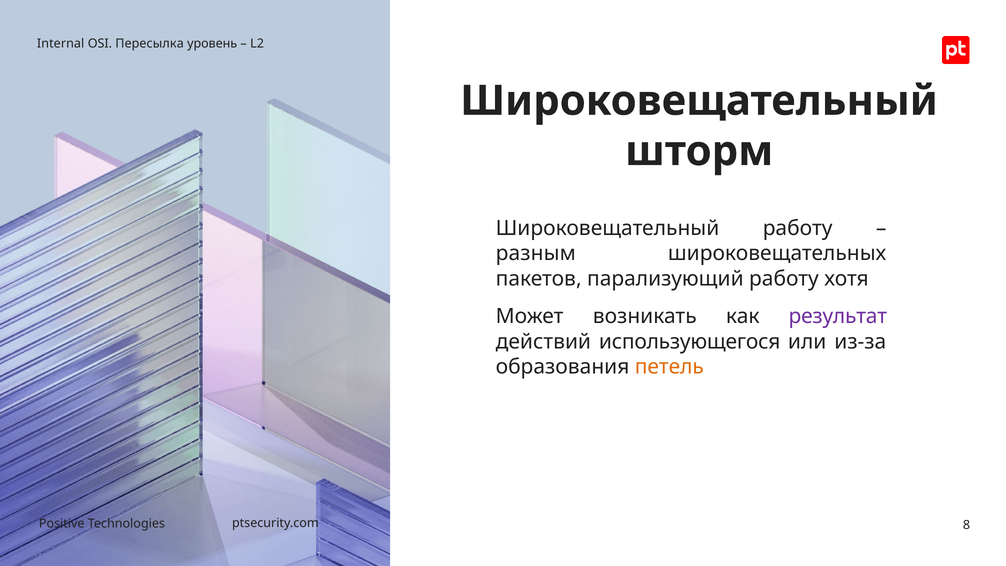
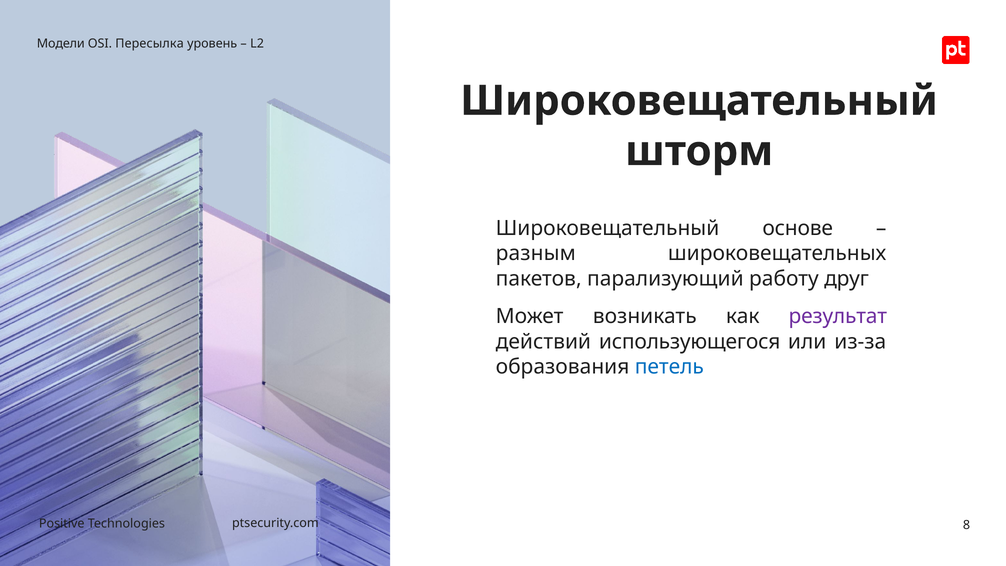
Internal: Internal -> Модели (61, 43)
Широковещательный работу: работу -> основе (798, 228)
хотя: хотя -> друг (847, 279)
петель colour: orange -> blue (669, 367)
